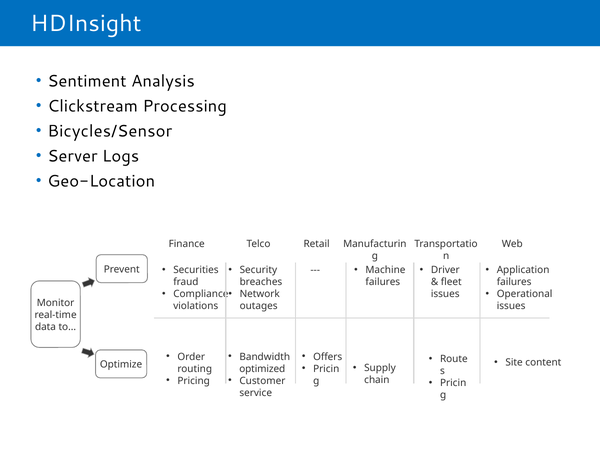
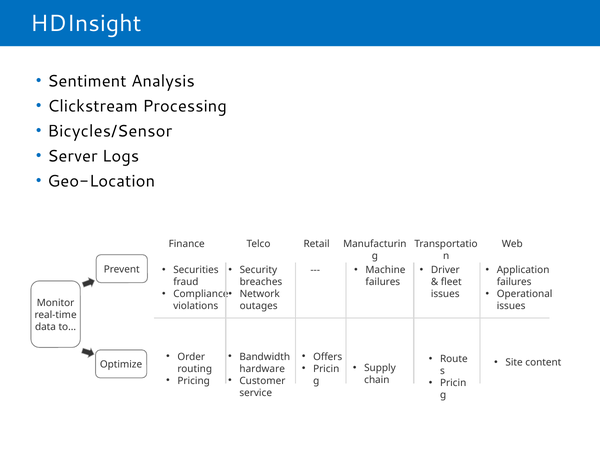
optimized: optimized -> hardware (262, 369)
